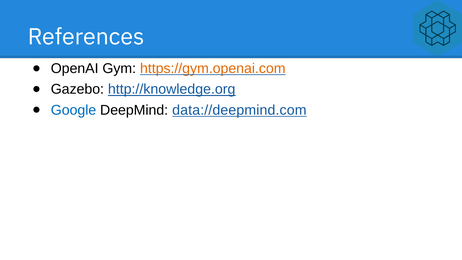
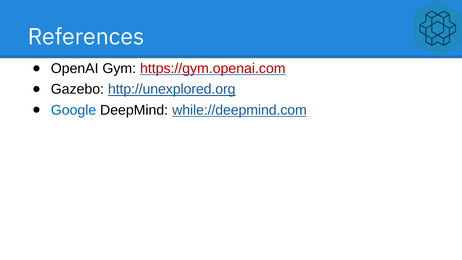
https://gym.openai.com colour: orange -> red (213, 68)
http://knowledge.org: http://knowledge.org -> http://unexplored.org (172, 89)
data://deepmind.com: data://deepmind.com -> while://deepmind.com (240, 110)
